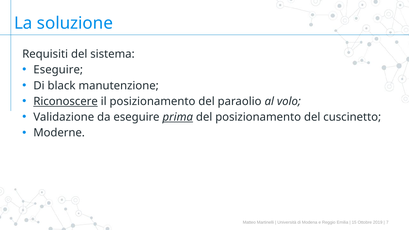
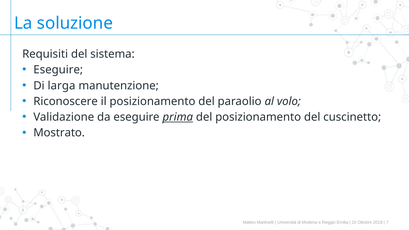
black: black -> larga (62, 86)
Riconoscere underline: present -> none (66, 101)
Moderne: Moderne -> Mostrato (59, 133)
